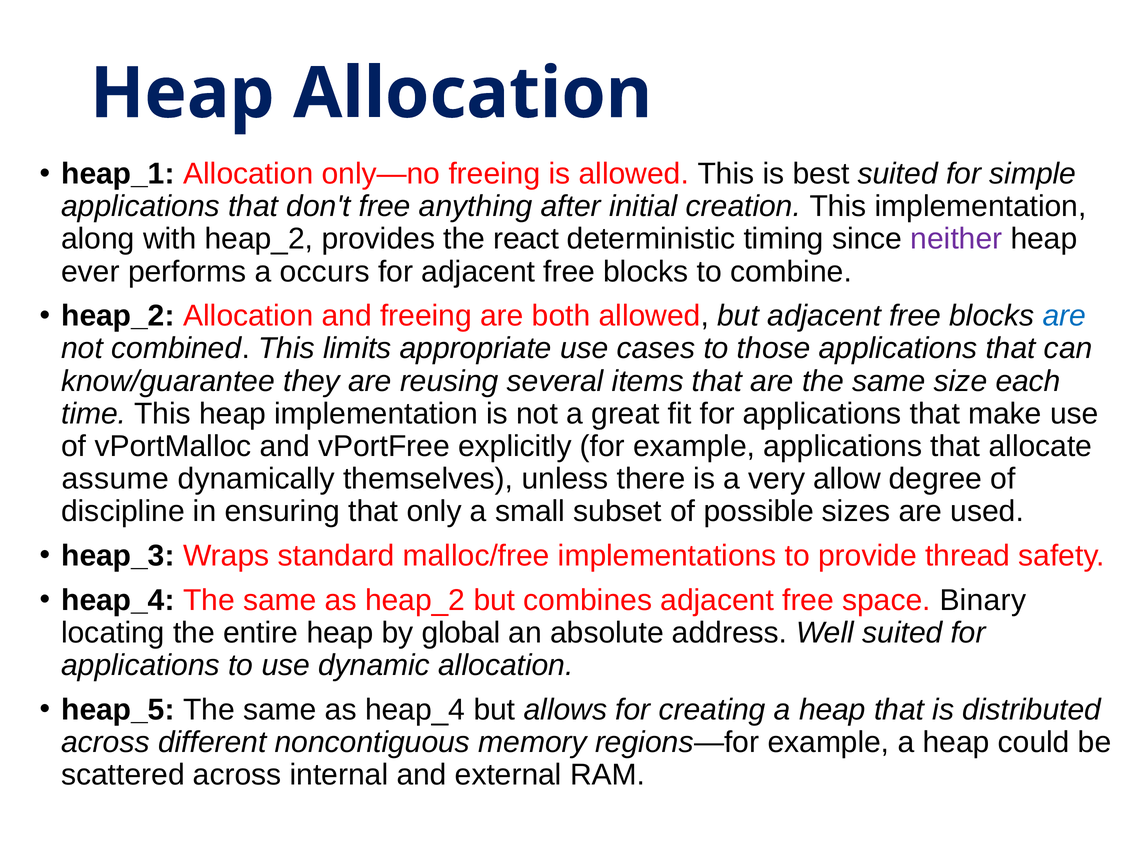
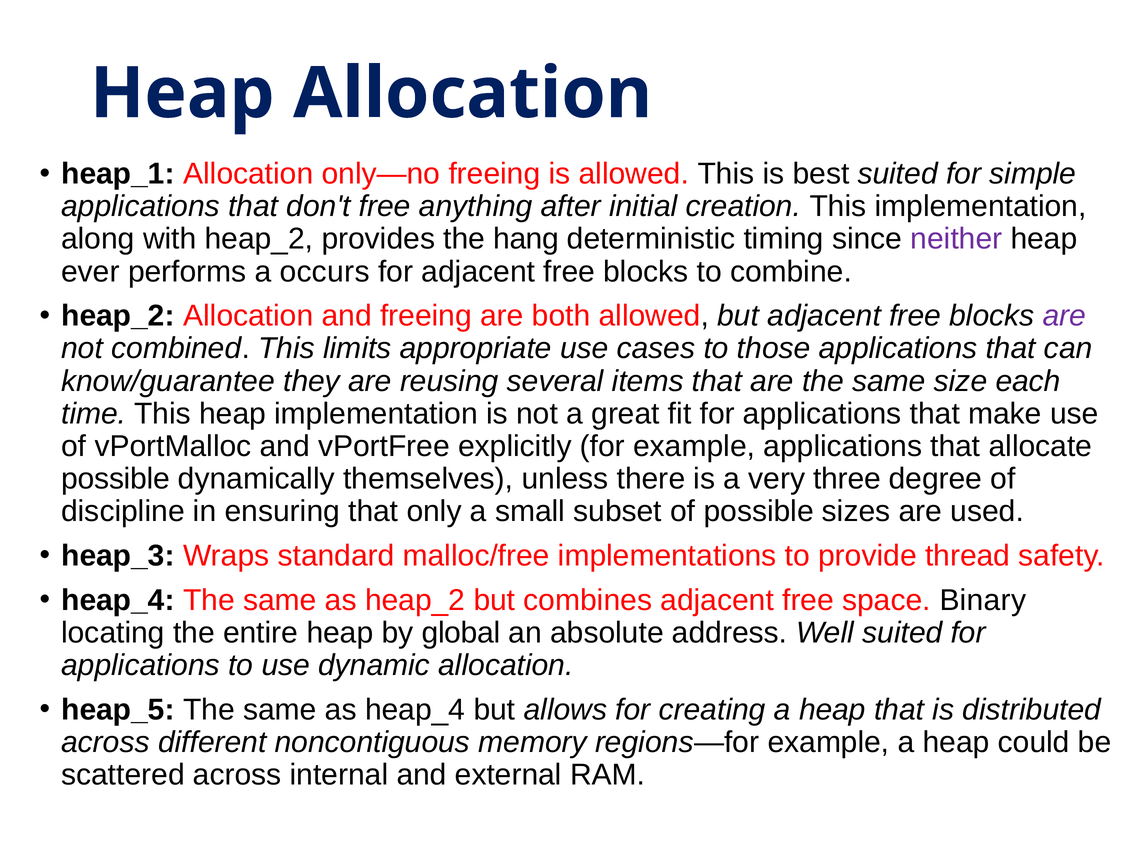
react: react -> hang (526, 239)
are colour: blue -> purple (1064, 316)
assume: assume -> possible (116, 479)
allow: allow -> three (847, 479)
